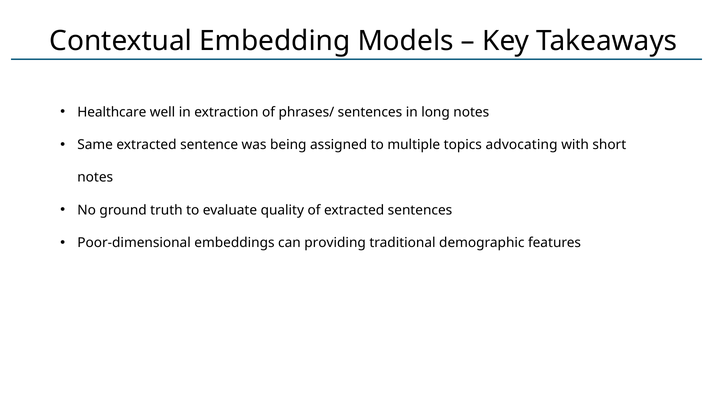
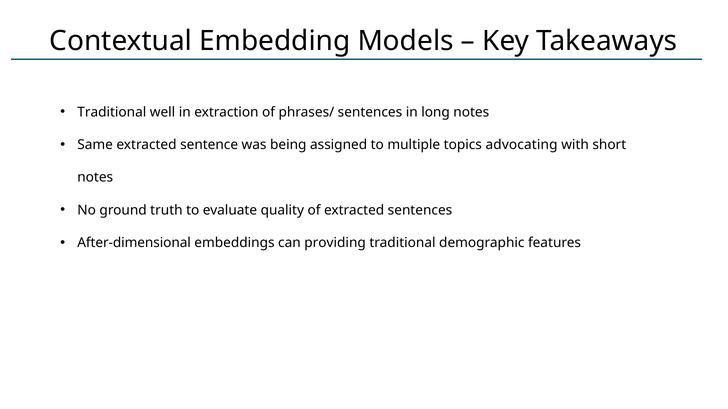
Healthcare: Healthcare -> Traditional (112, 112)
Poor-dimensional: Poor-dimensional -> After-dimensional (134, 243)
